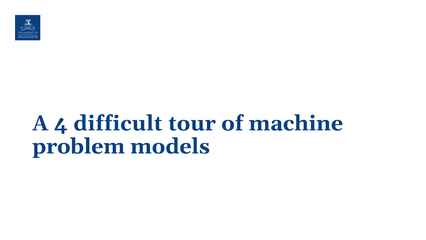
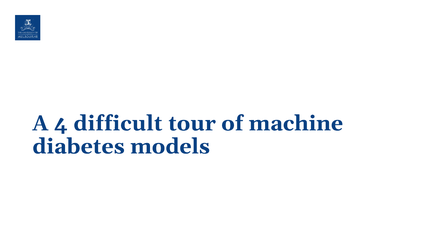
problem: problem -> diabetes (78, 146)
